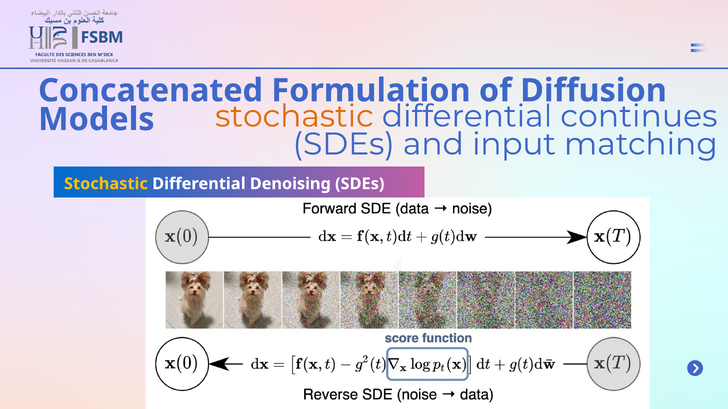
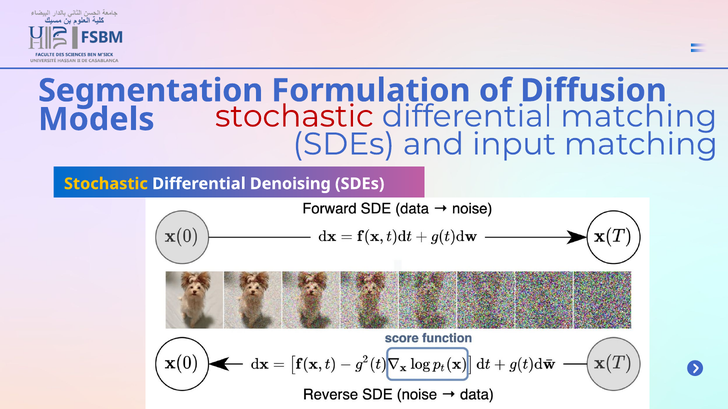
Concatenated: Concatenated -> Segmentation (151, 91)
stochastic colour: orange -> red (294, 116)
differential continues: continues -> matching (639, 116)
